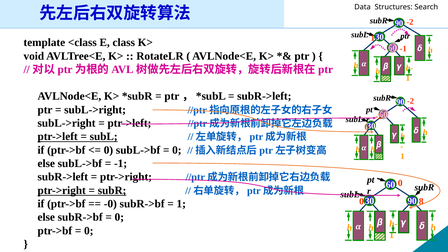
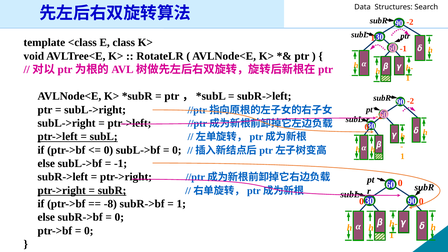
30 8: 8 -> 0 (421, 202)
-0: -0 -> -8 (110, 204)
